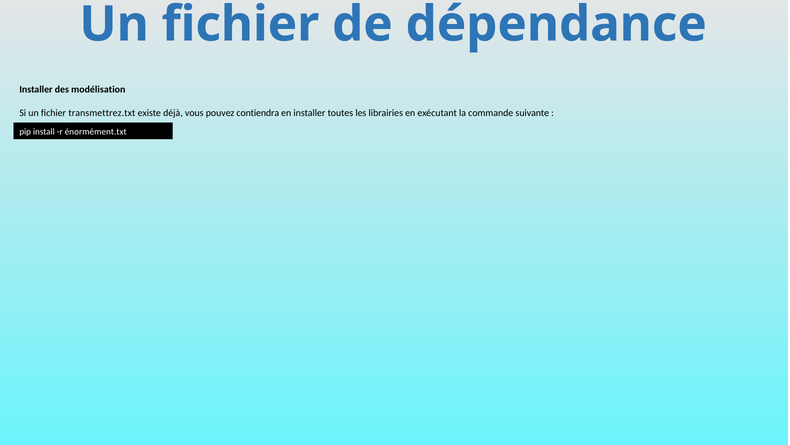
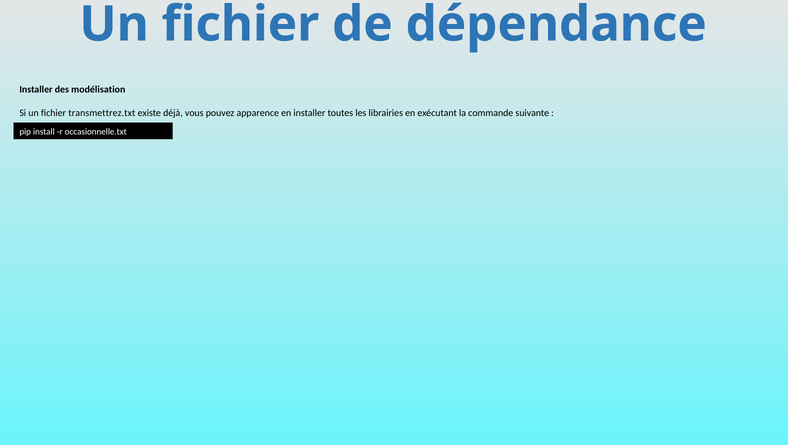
contiendra: contiendra -> apparence (258, 113)
énormément.txt: énormément.txt -> occasionnelle.txt (96, 131)
